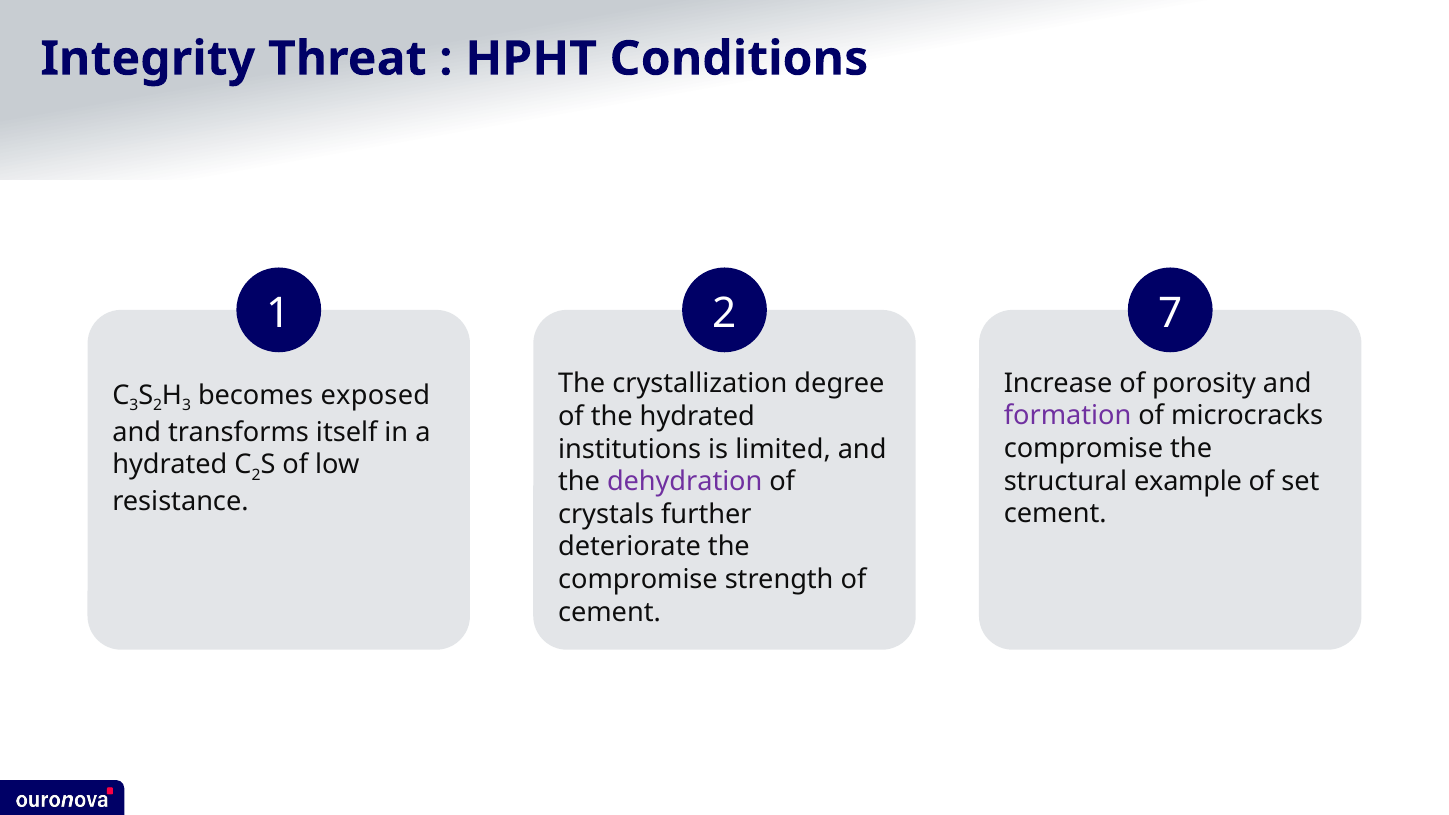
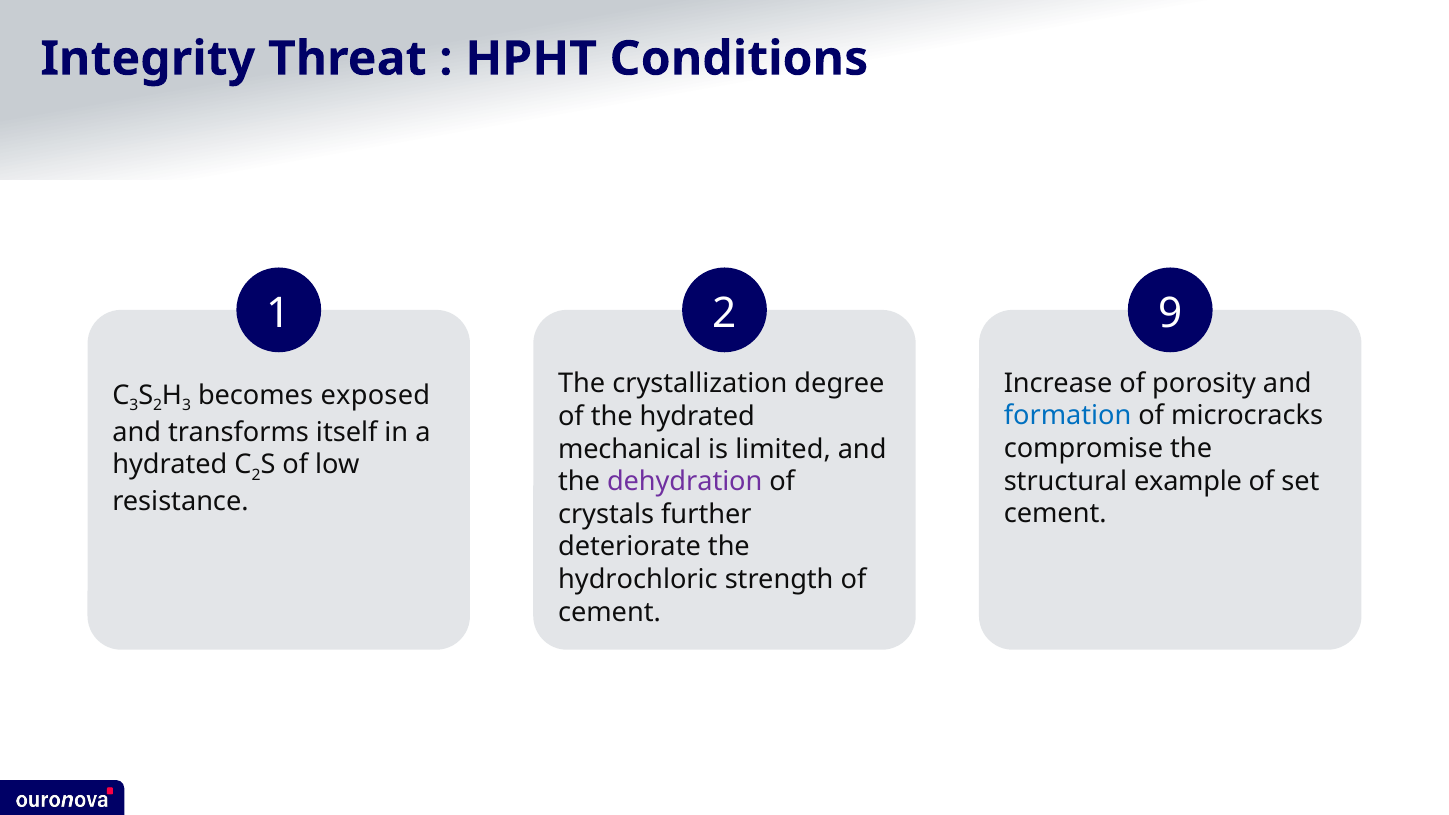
7: 7 -> 9 (1170, 314)
formation colour: purple -> blue (1068, 416)
institutions: institutions -> mechanical (630, 449)
compromise: compromise -> hydrochloric (638, 579)
